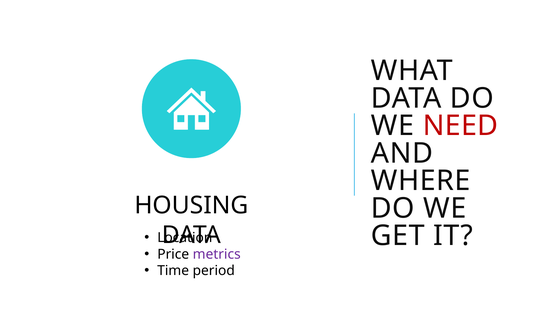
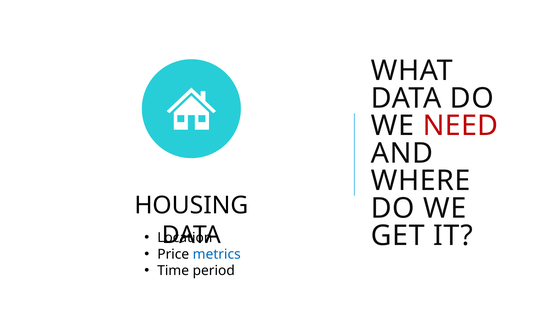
metrics colour: purple -> blue (217, 255)
